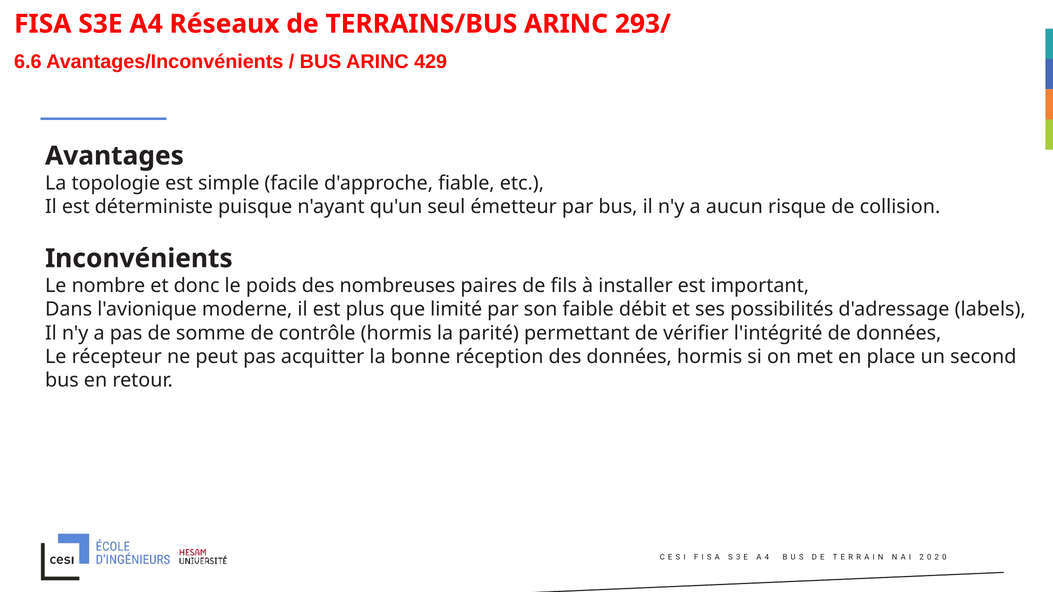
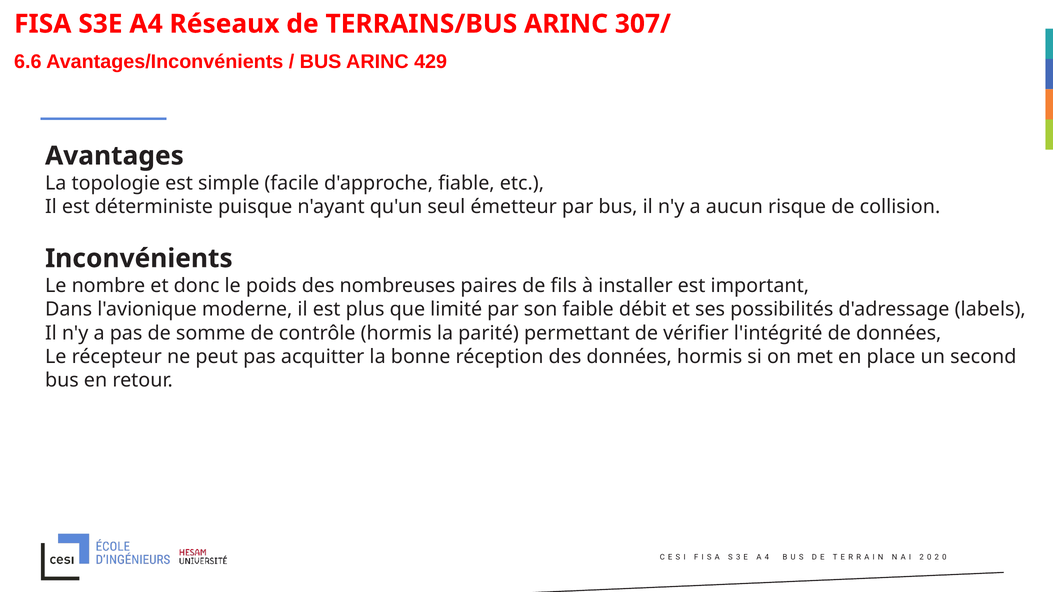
293/: 293/ -> 307/ (643, 24)
